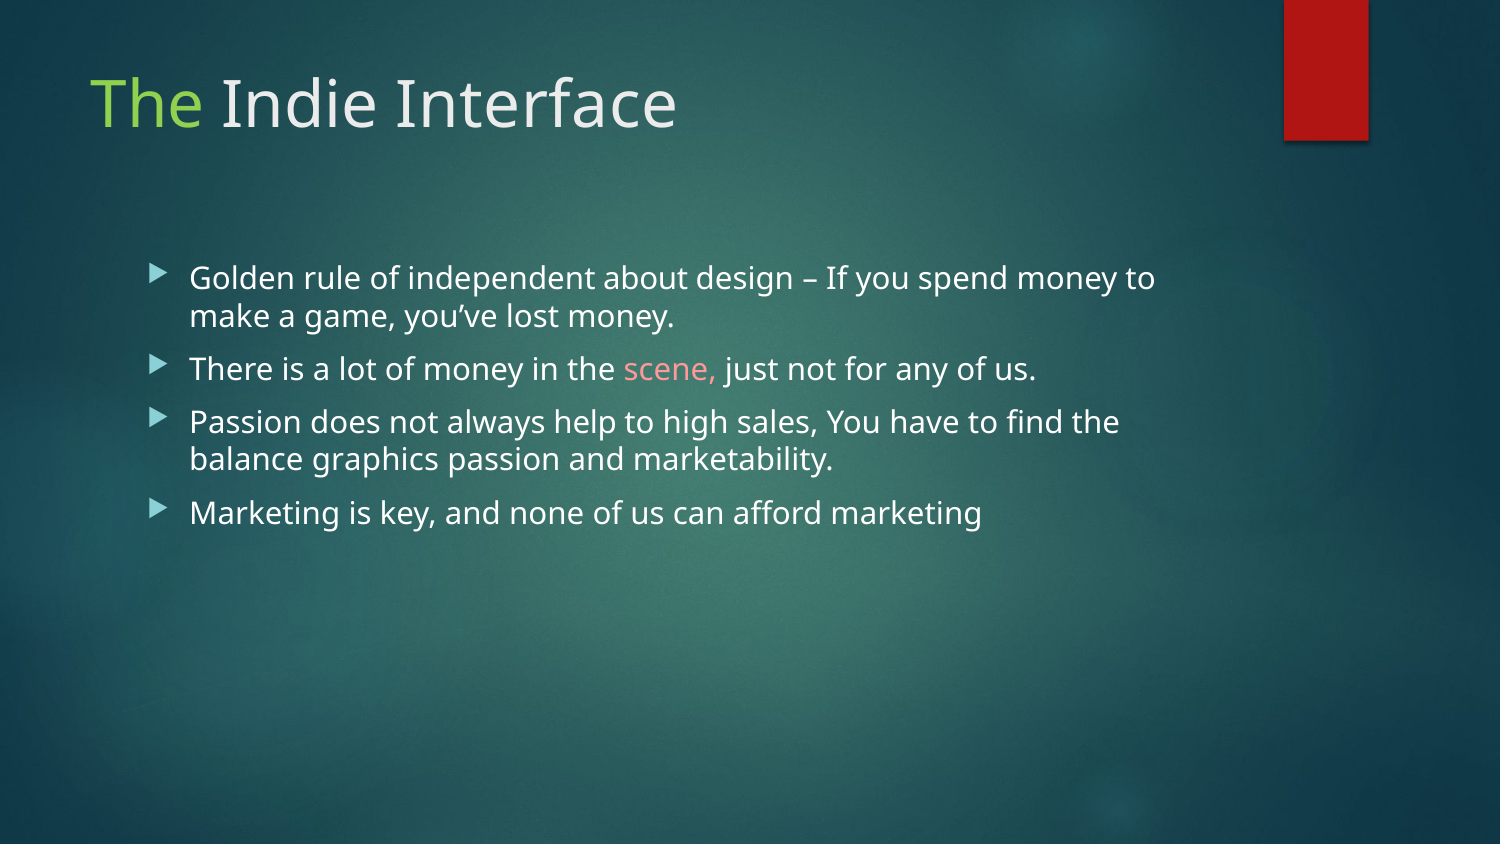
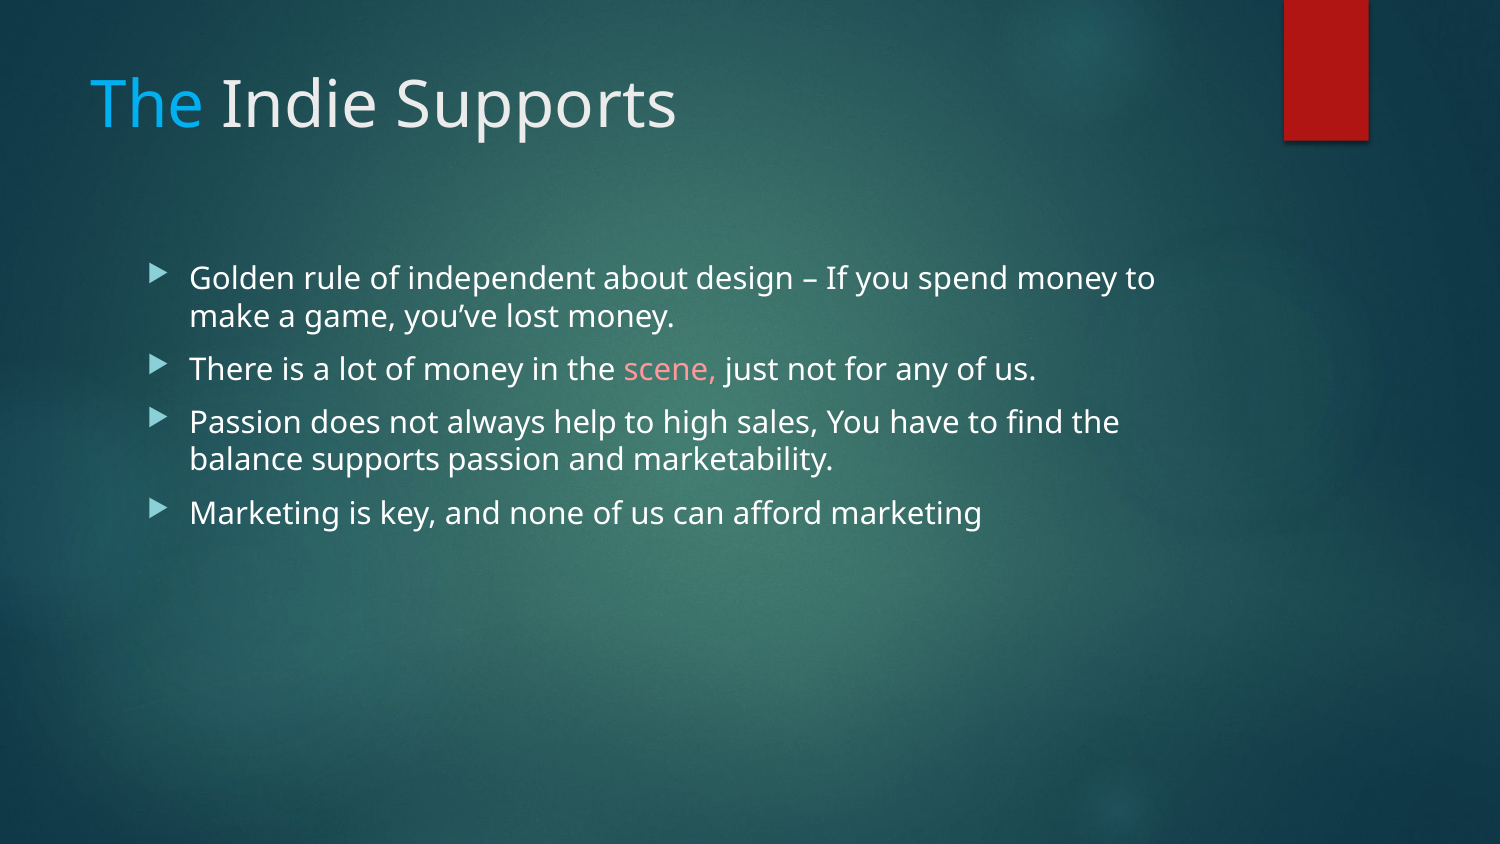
The colour: light green -> light blue (148, 105)
Indie Interface: Interface -> Supports (537, 105)
balance graphics: graphics -> supports (376, 460)
